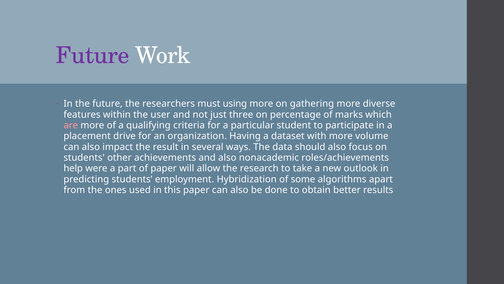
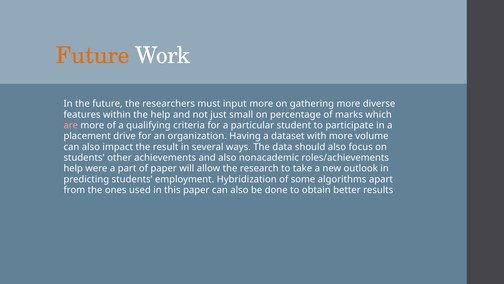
Future colour: purple -> orange (93, 55)
using: using -> input (235, 104)
the user: user -> help (160, 114)
three: three -> small (241, 114)
